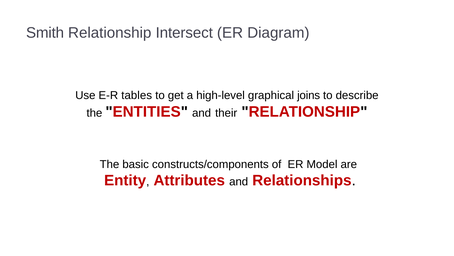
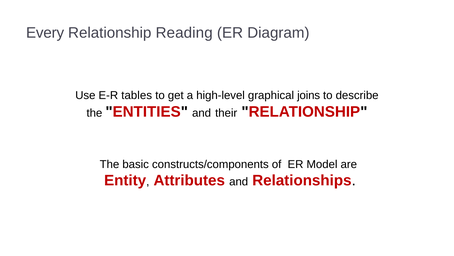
Smith: Smith -> Every (45, 33)
Intersect: Intersect -> Reading (184, 33)
